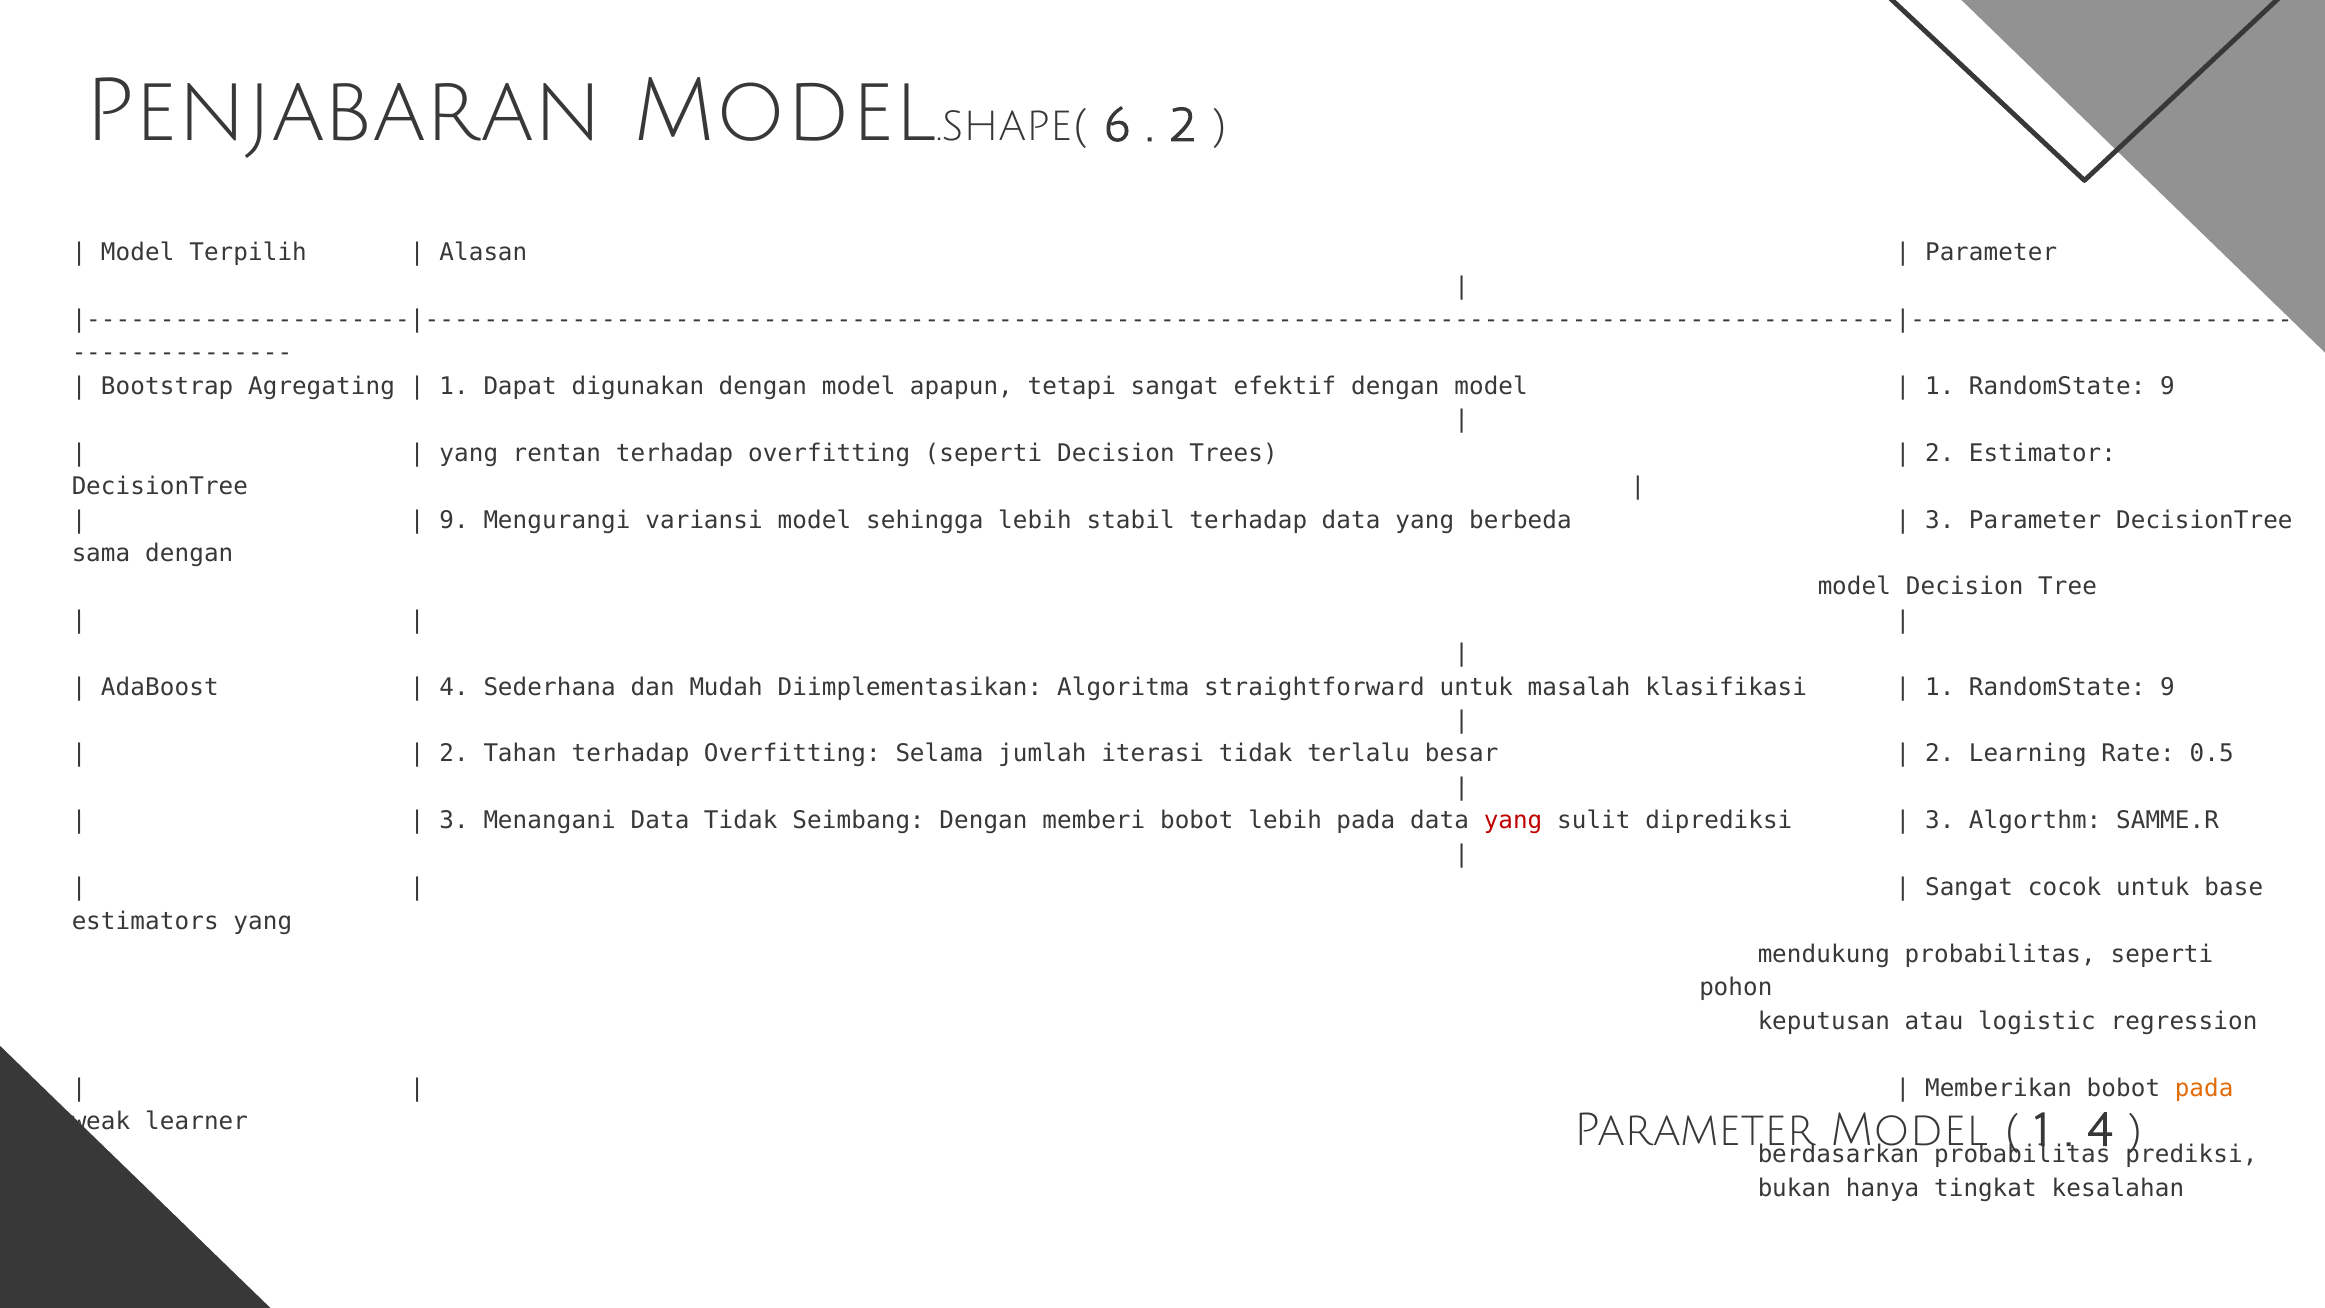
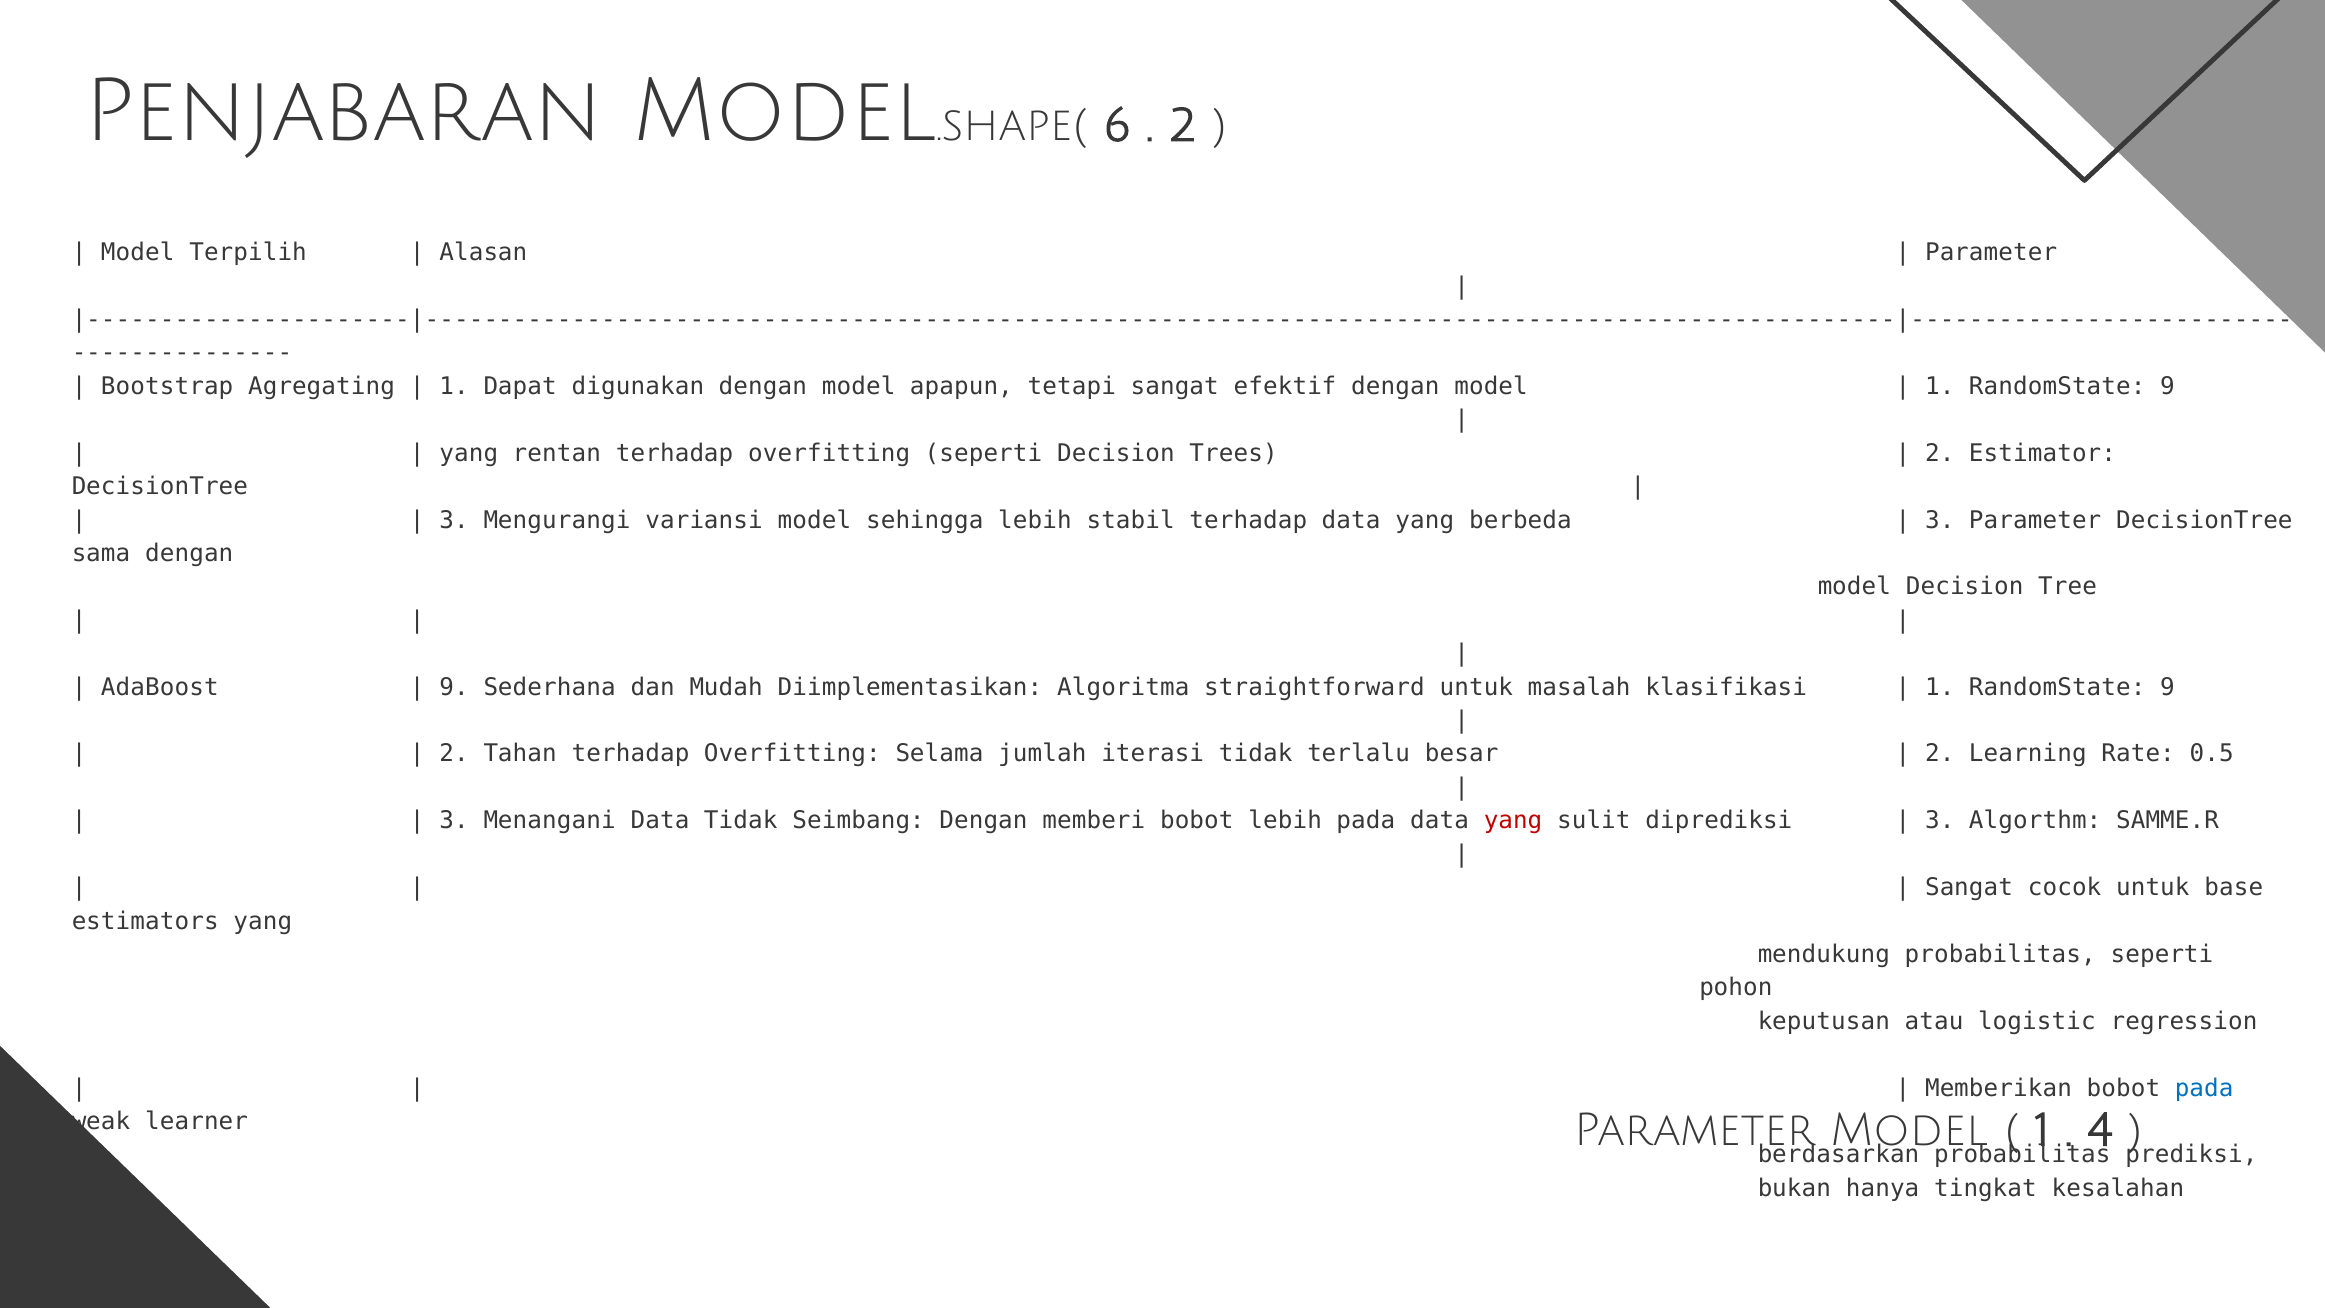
9: 9 -> 3 (454, 520)
4: 4 -> 9 (454, 687)
pada colour: orange -> blue (2204, 1088)
